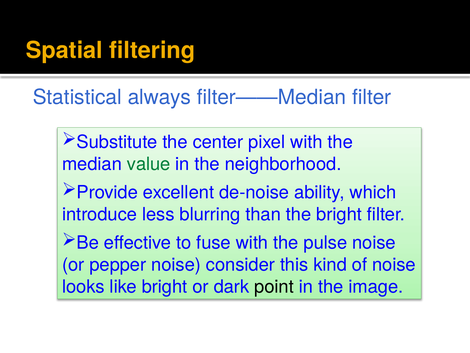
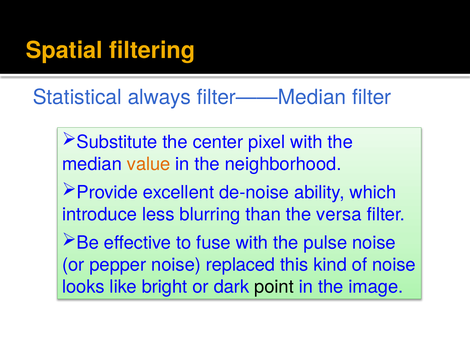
value colour: green -> orange (149, 164)
the bright: bright -> versa (339, 214)
consider: consider -> replaced (241, 264)
